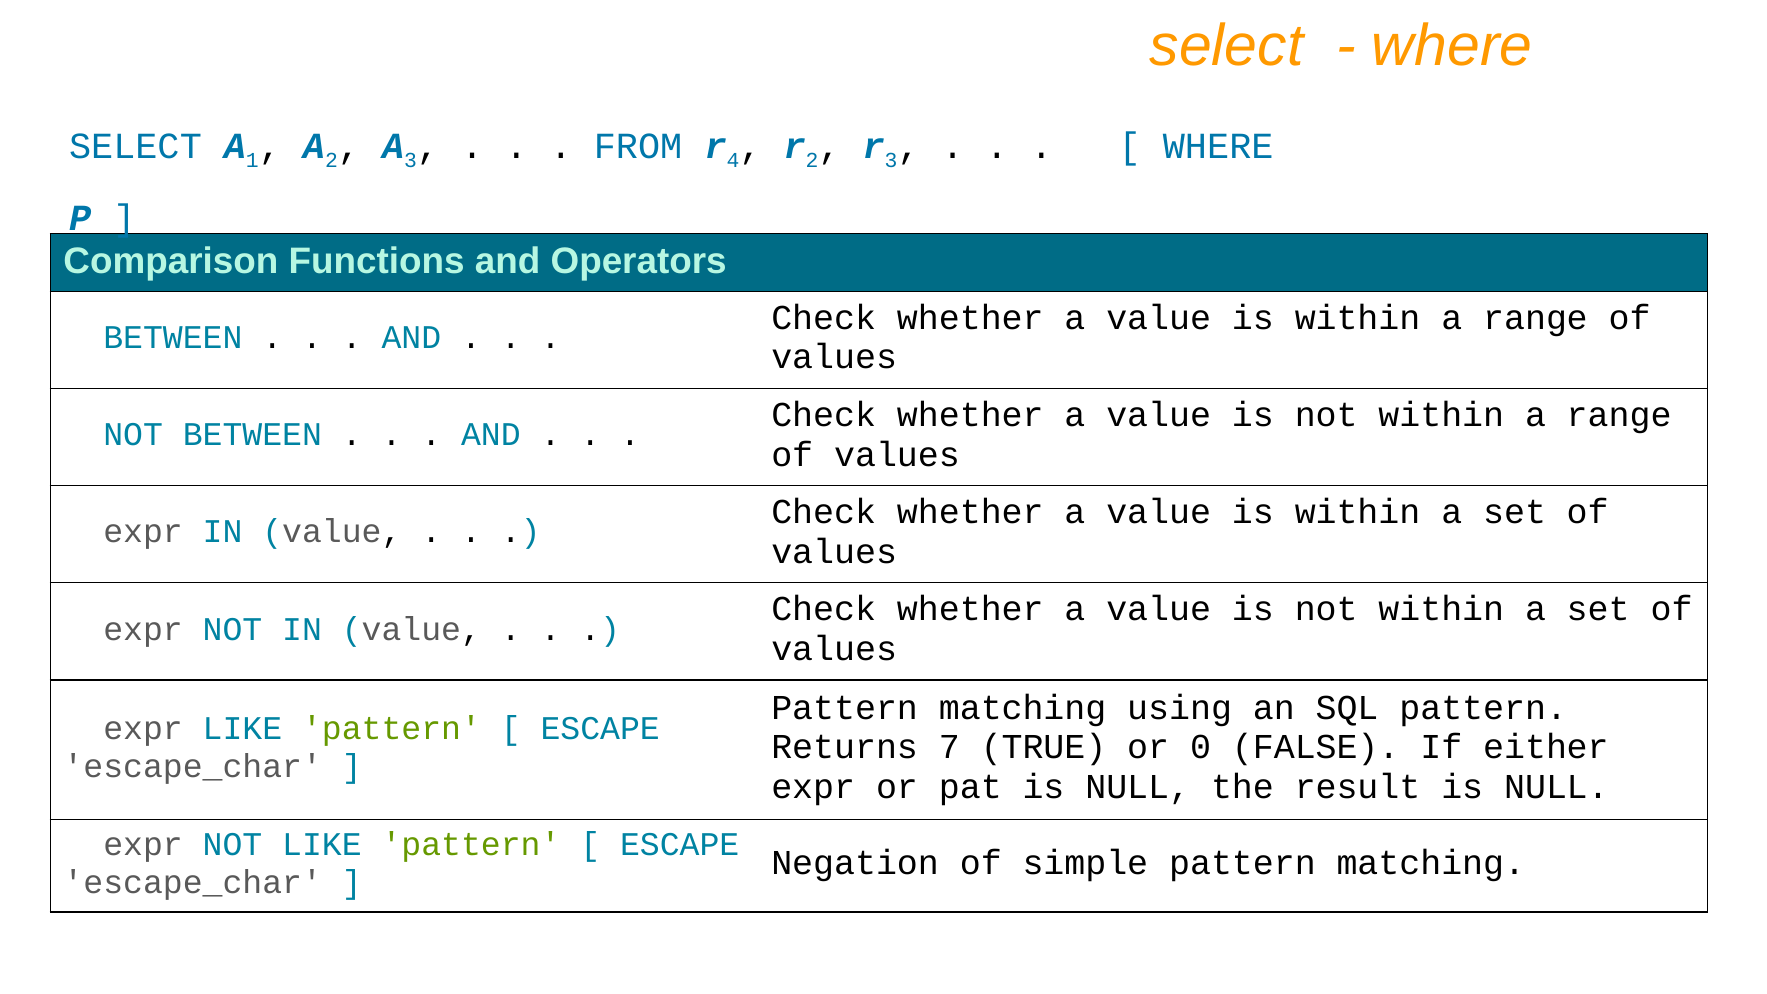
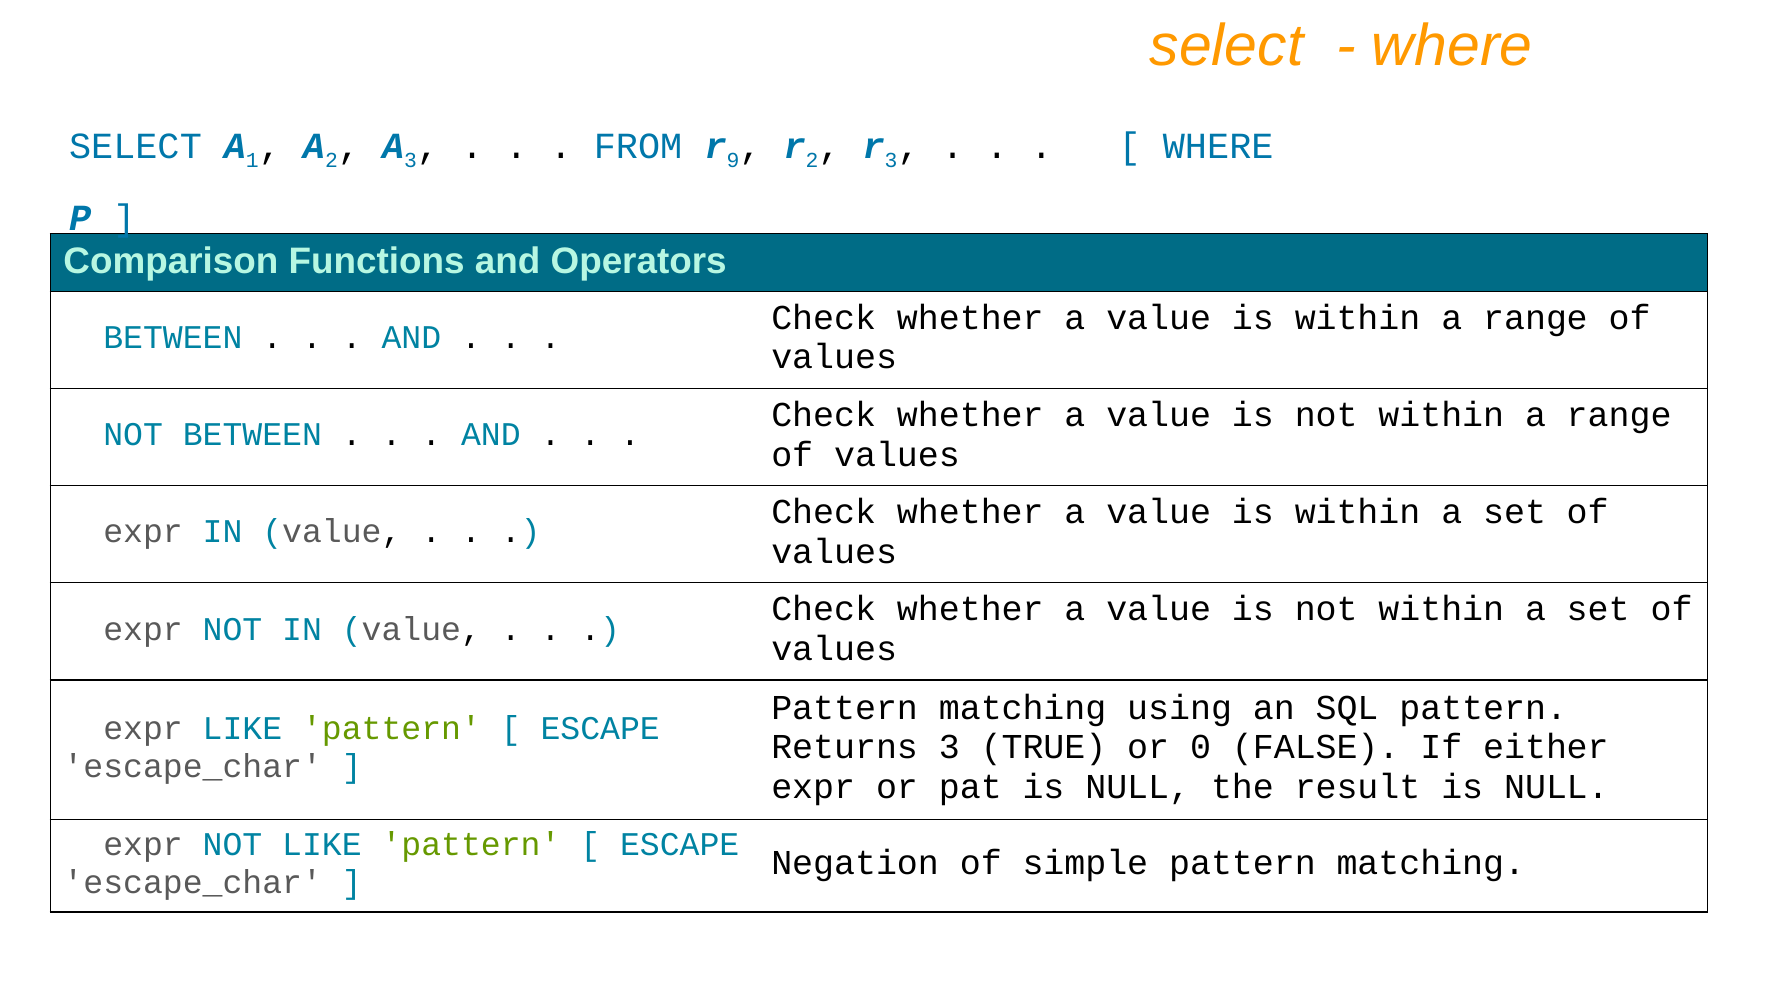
4: 4 -> 9 (733, 160)
Returns 7: 7 -> 3 (949, 747)
